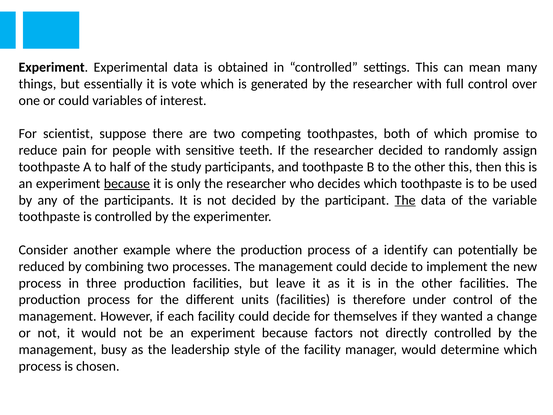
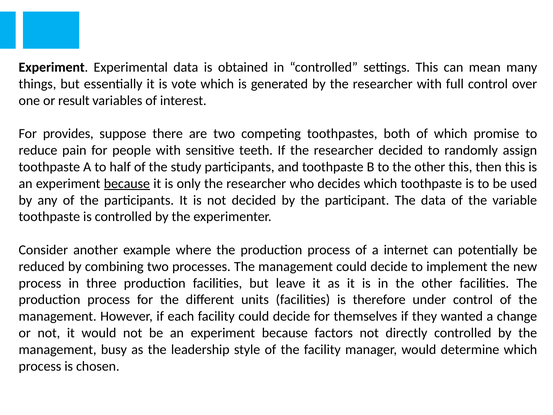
or could: could -> result (74, 100)
scientist: scientist -> provides (68, 134)
The underline: present -> none (405, 200)
identify: identify -> internet (406, 250)
